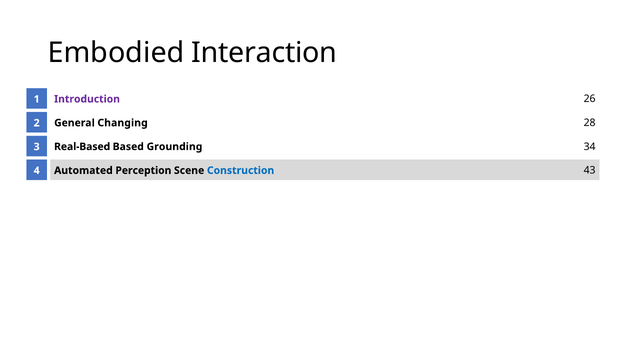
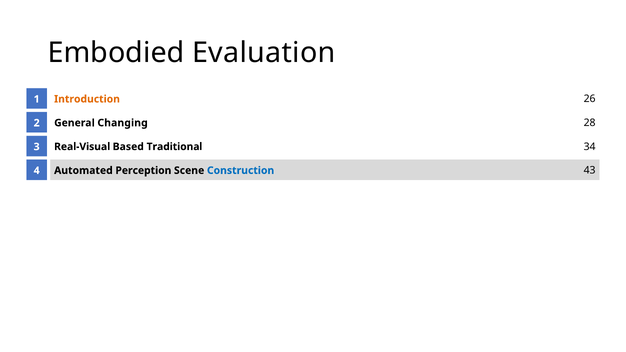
Interaction: Interaction -> Evaluation (264, 53)
Introduction colour: purple -> orange (87, 99)
Real-Based: Real-Based -> Real-Visual (82, 147)
Grounding: Grounding -> Traditional (175, 147)
